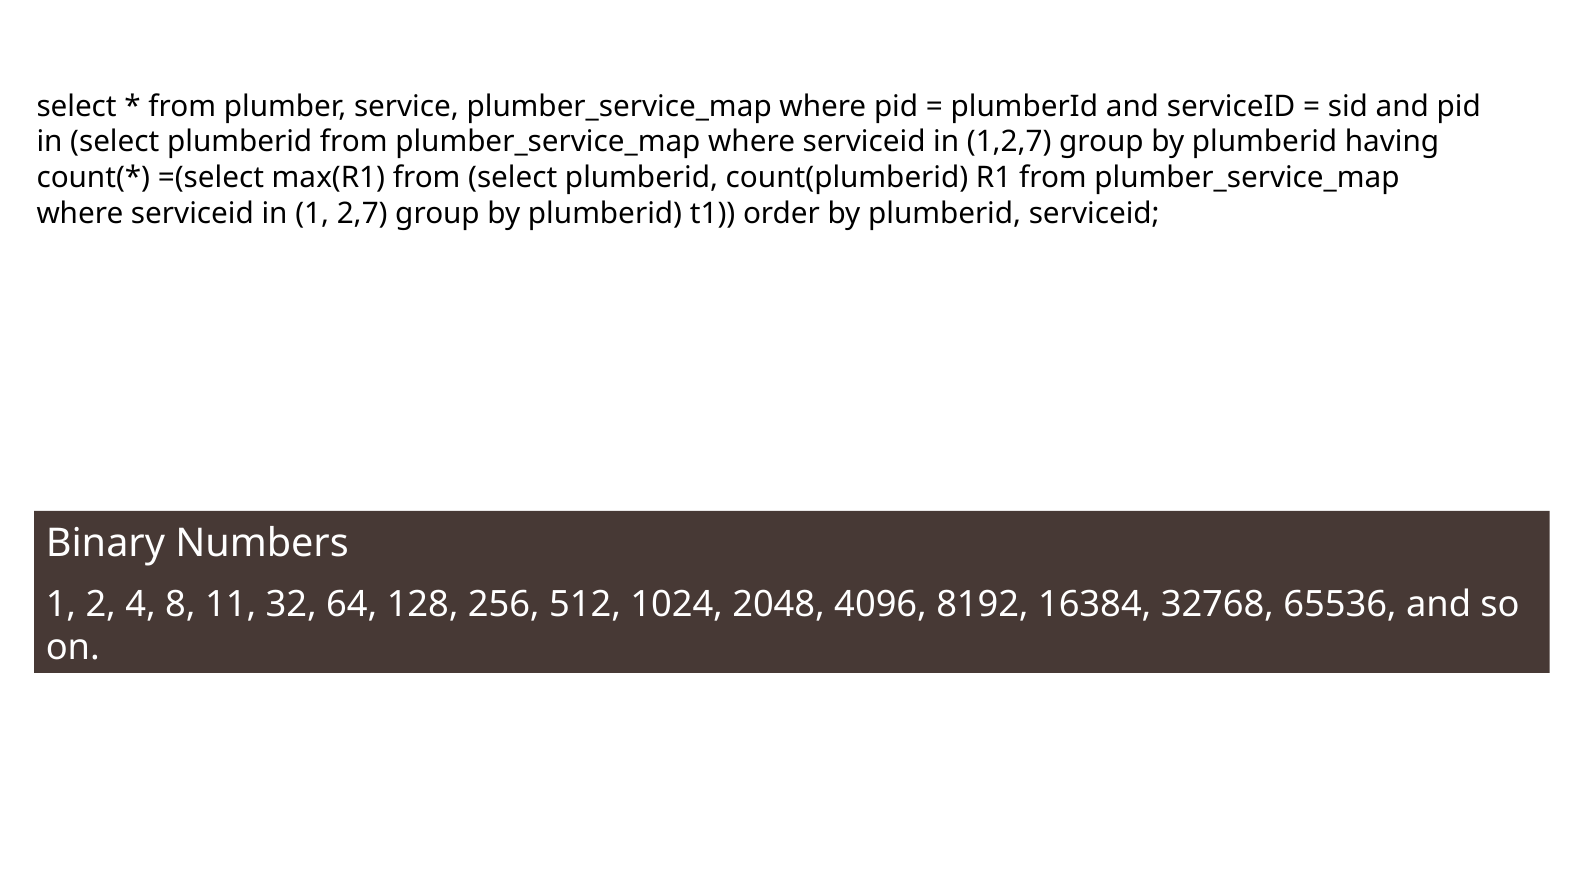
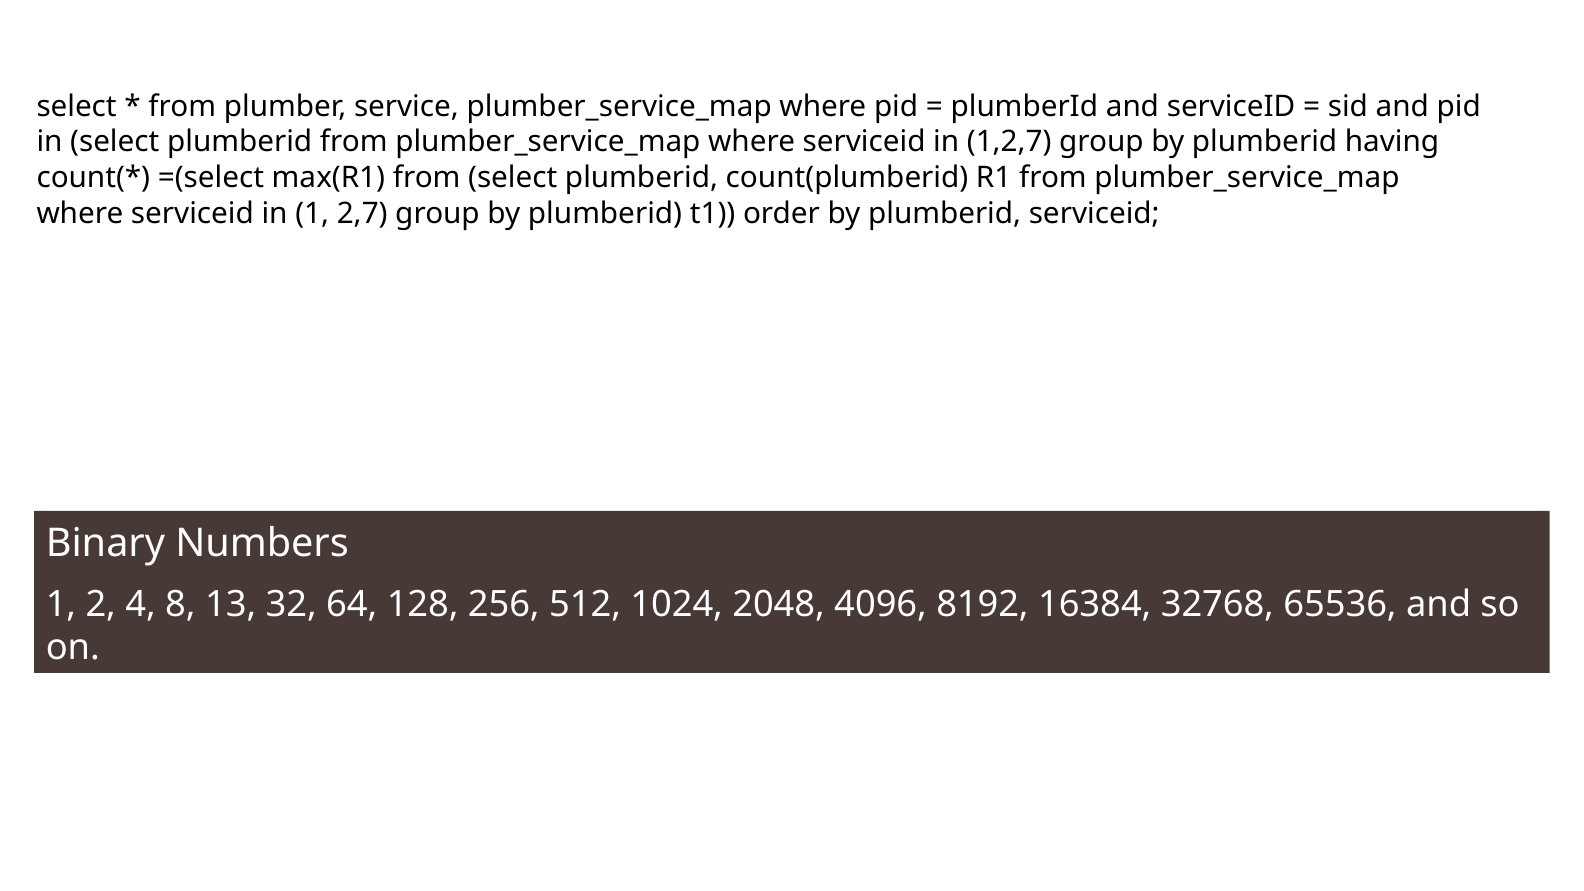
11: 11 -> 13 (231, 604)
